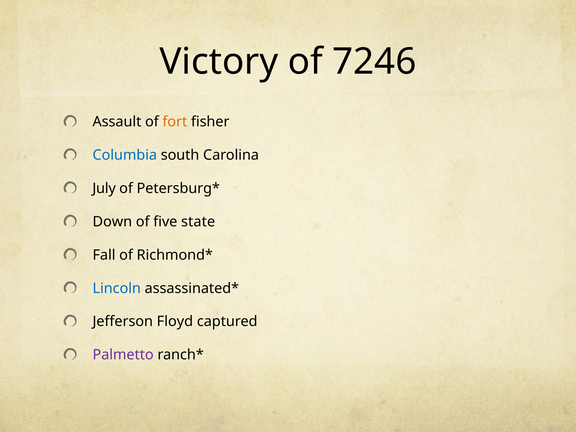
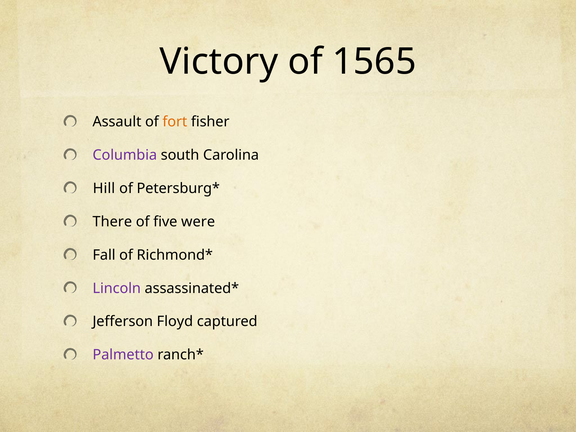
7246: 7246 -> 1565 (374, 62)
Columbia colour: blue -> purple (125, 155)
July: July -> Hill (104, 188)
Down: Down -> There (112, 222)
state: state -> were (198, 222)
Lincoln colour: blue -> purple (117, 288)
